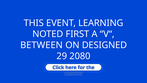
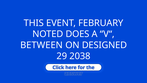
LEARNING: LEARNING -> FEBRUARY (101, 23)
FIRST: FIRST -> DOES (77, 34)
2080: 2080 -> 2038 (80, 56)
